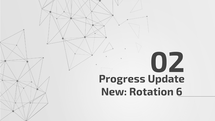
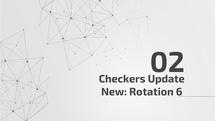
Progress: Progress -> Checkers (122, 79)
